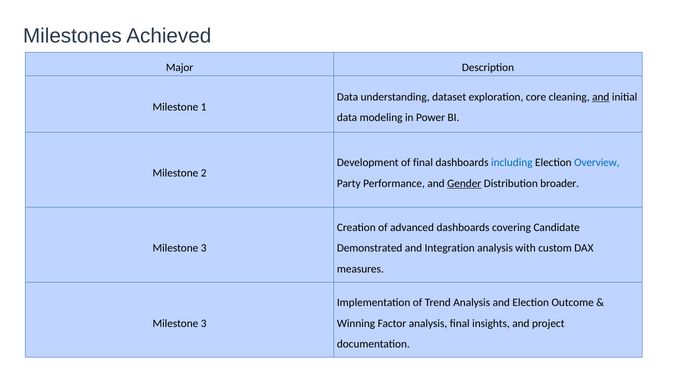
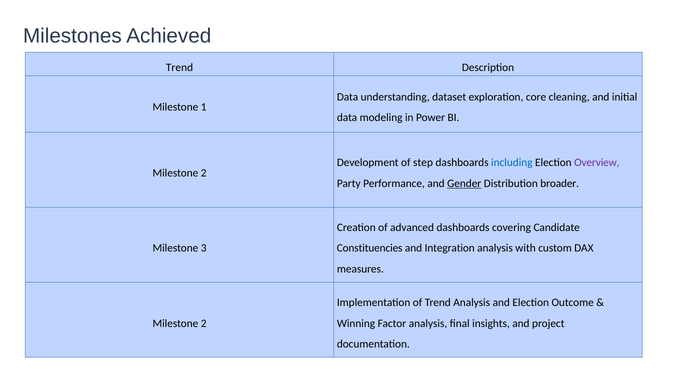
Major: Major -> Trend (180, 68)
and underline: present -> none (601, 97)
of final: final -> step (423, 163)
Overview colour: blue -> purple (597, 163)
Demonstrated: Demonstrated -> Constituencies (370, 248)
3: 3 -> 2 (204, 324)
